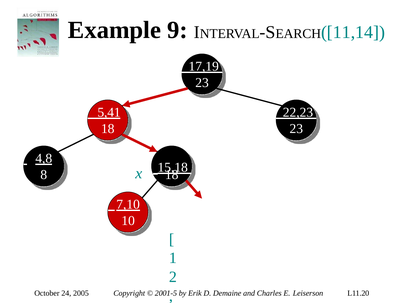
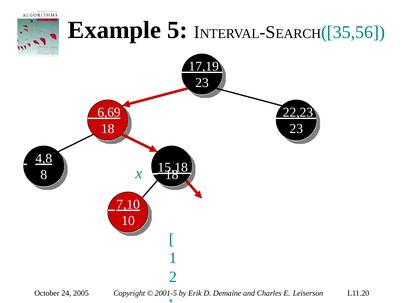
Example 9: 9 -> 5 (177, 30)
11,14: 11,14 -> 35,56 (353, 32)
5,41: 5,41 -> 6,69 (109, 112)
